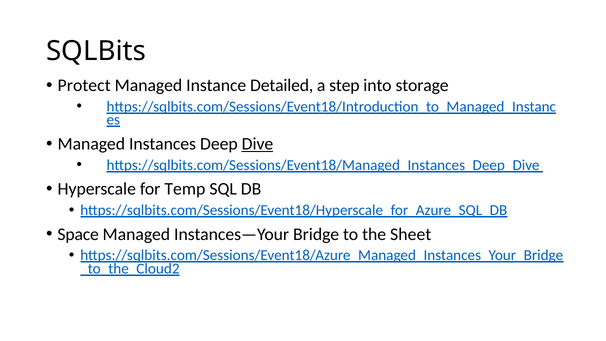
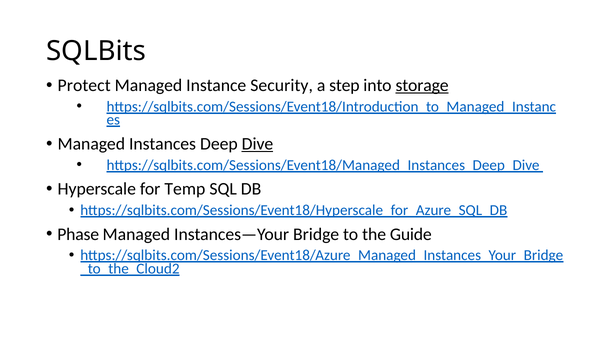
Detailed: Detailed -> Security (282, 86)
storage underline: none -> present (422, 86)
Space: Space -> Phase (78, 234)
Sheet: Sheet -> Guide (411, 234)
